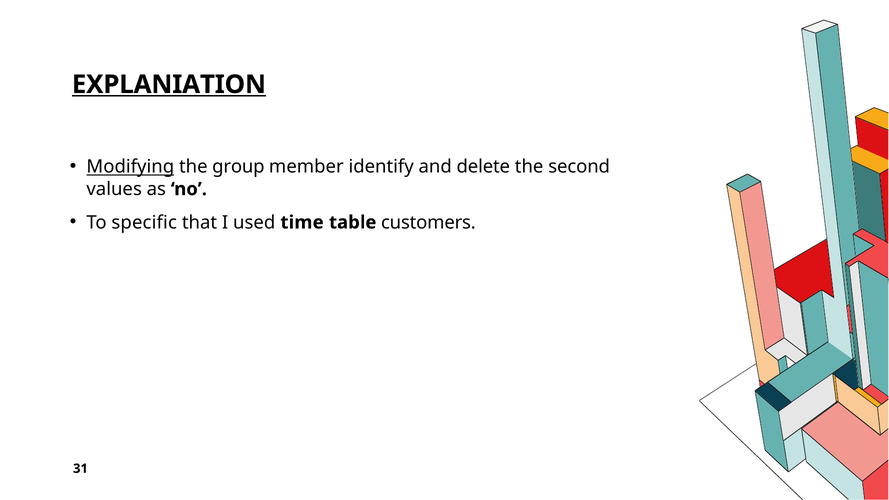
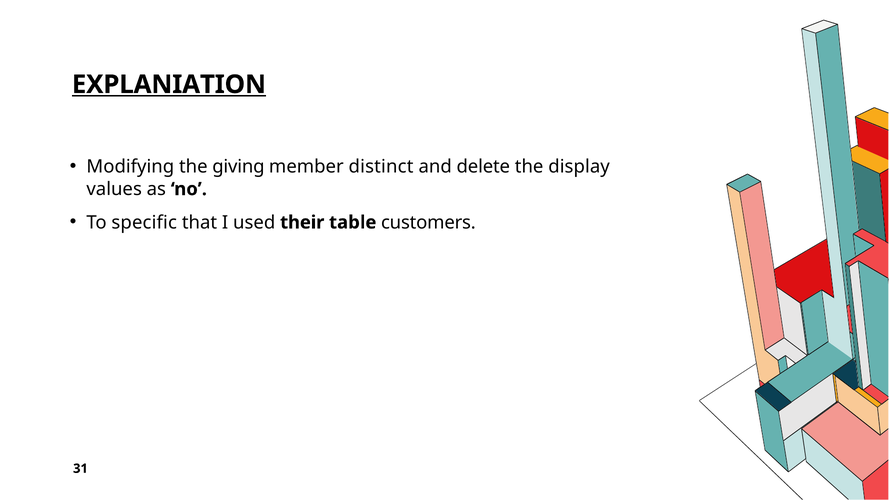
Modifying underline: present -> none (130, 167)
group: group -> giving (238, 167)
identify: identify -> distinct (381, 167)
second: second -> display (579, 167)
time: time -> their (302, 222)
